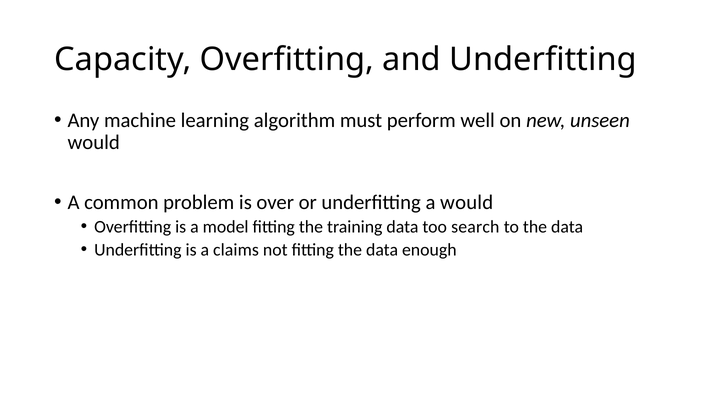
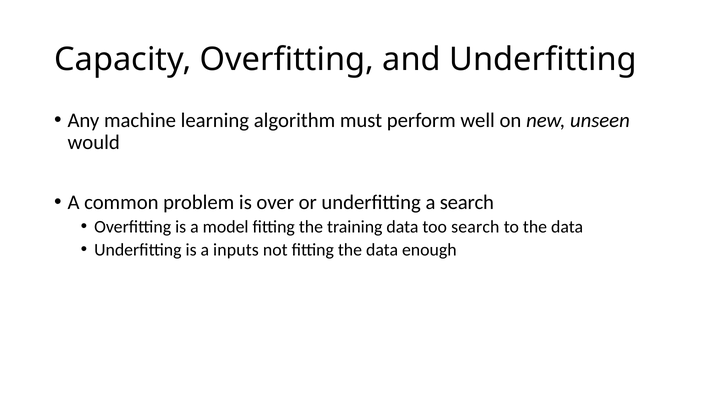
a would: would -> search (467, 202)
claims: claims -> inputs (236, 250)
